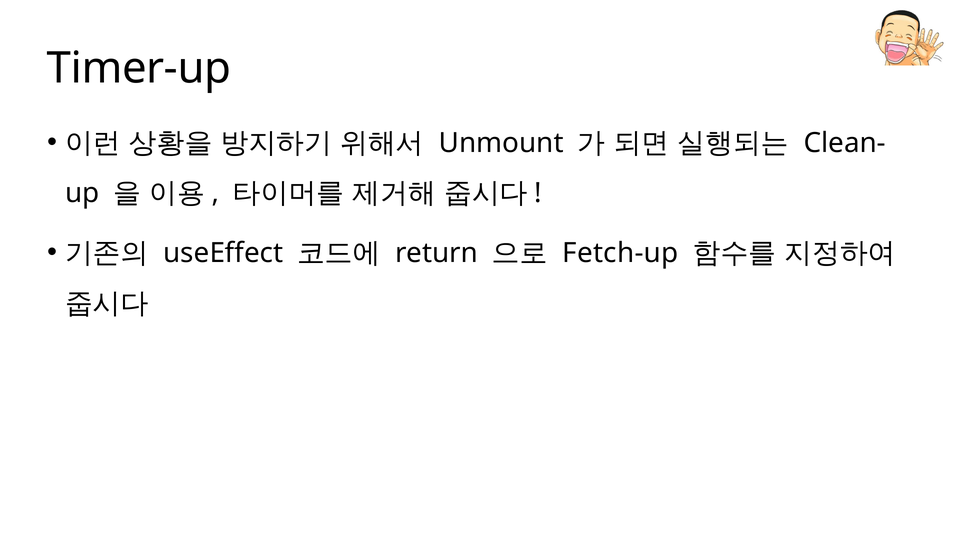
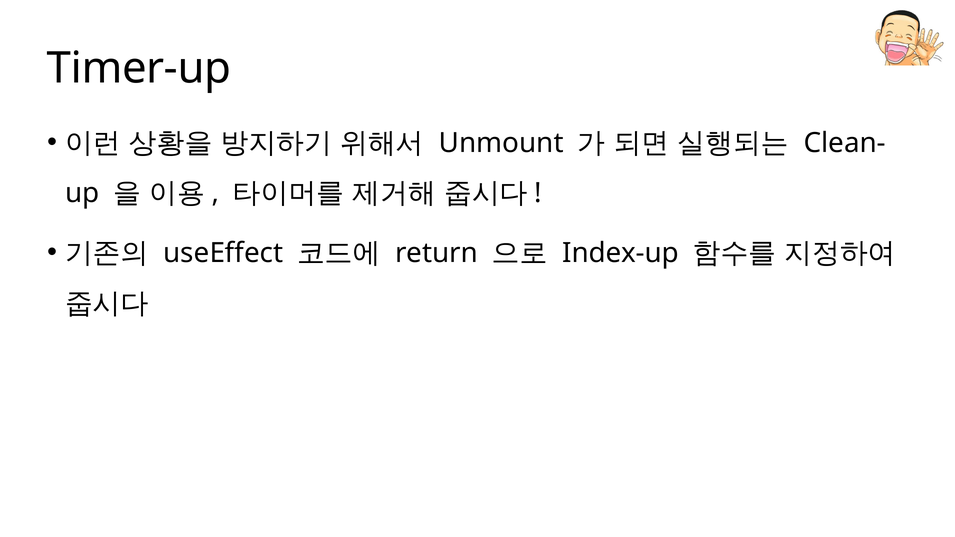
Fetch-up: Fetch-up -> Index-up (621, 253)
